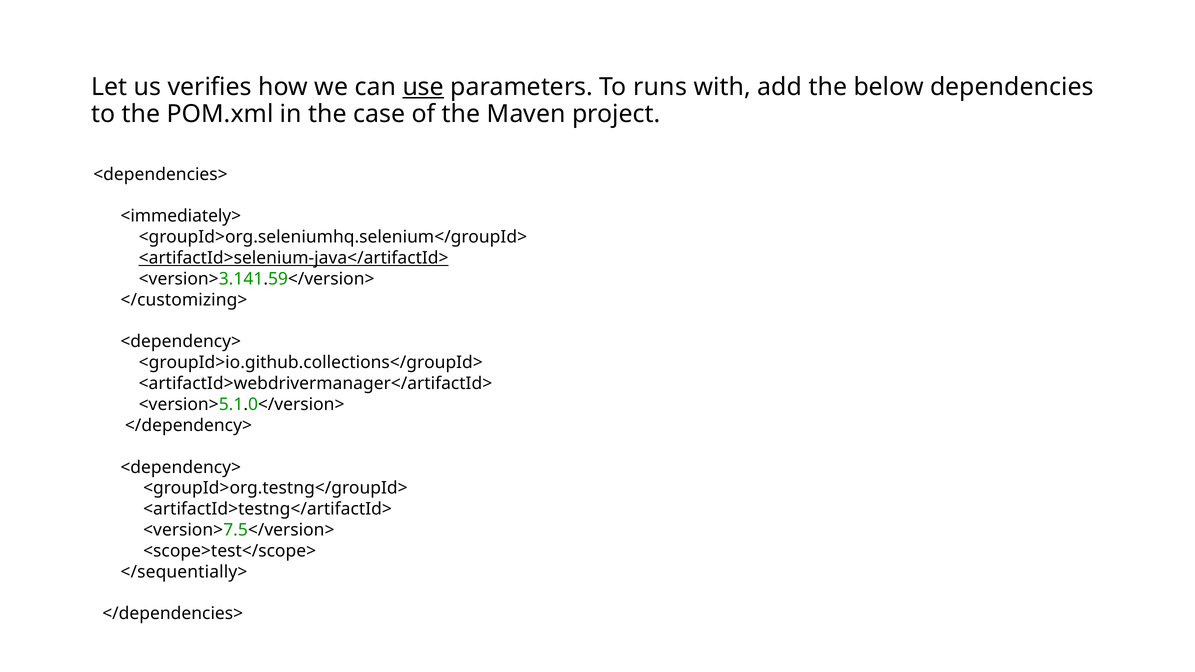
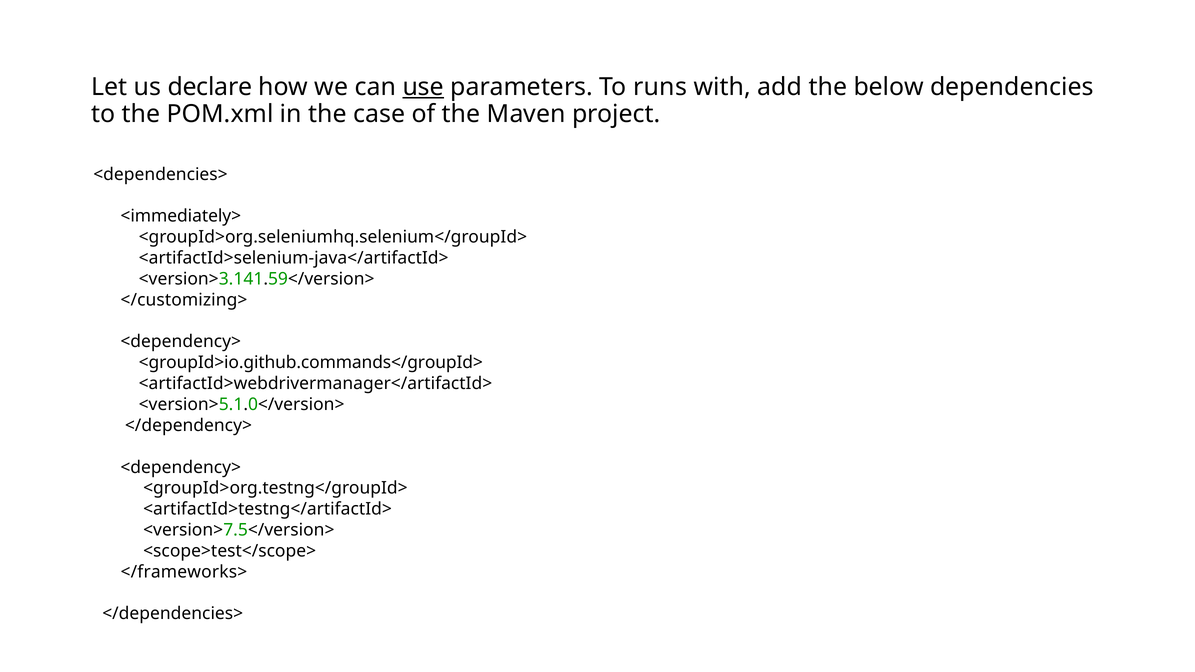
verifies: verifies -> declare (210, 87)
<artifactId>selenium-java</artifactId> underline: present -> none (294, 258)
<groupId>io.github.collections</groupId>: <groupId>io.github.collections</groupId> -> <groupId>io.github.commands</groupId> (311, 363)
</sequentially>: </sequentially> -> </frameworks> (184, 572)
